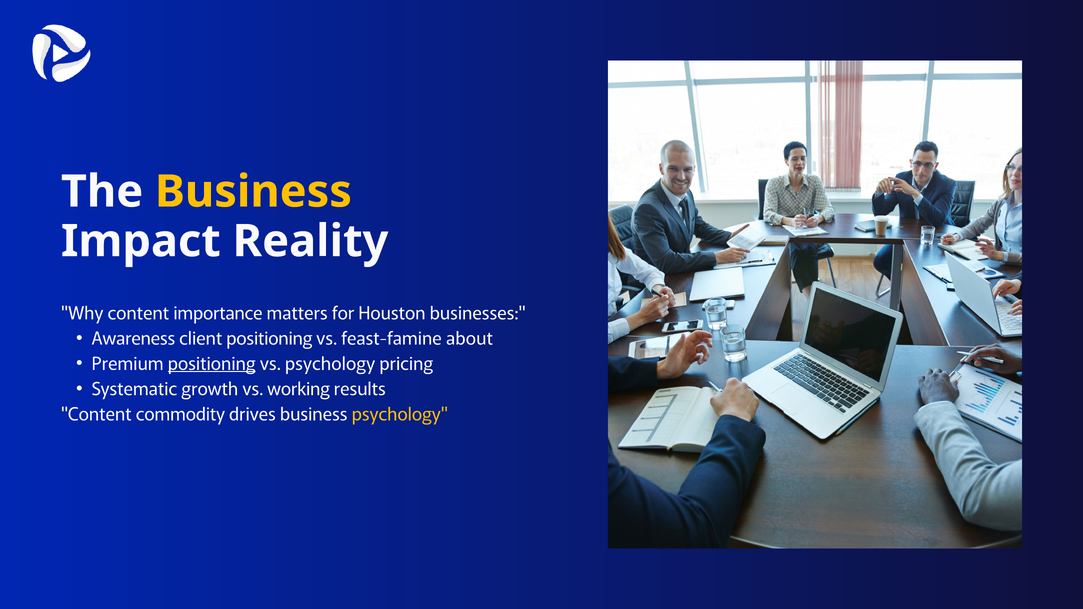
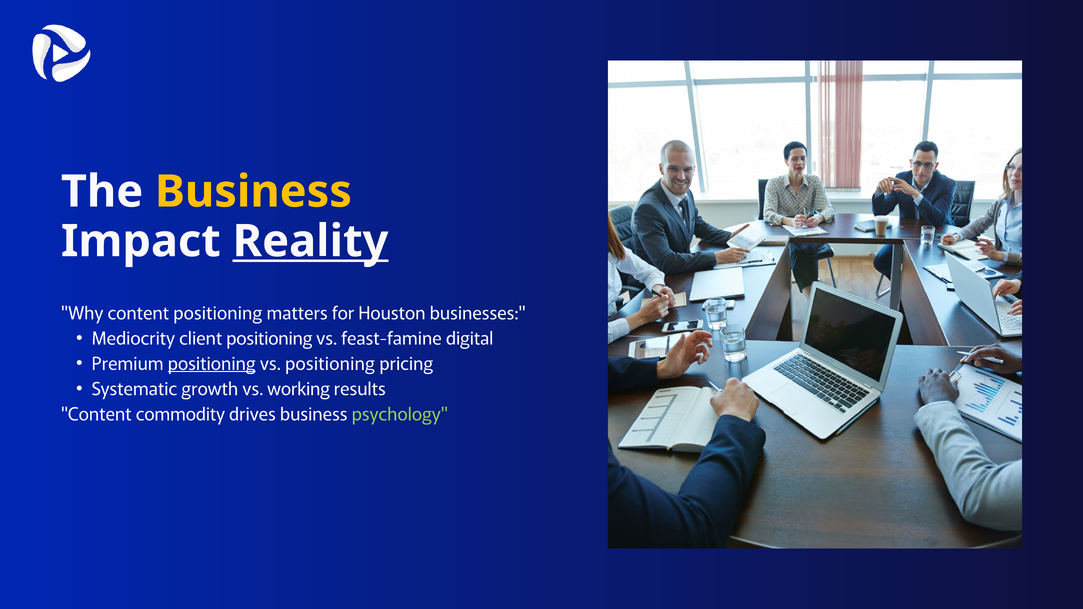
Reality underline: none -> present (310, 241)
content importance: importance -> positioning (218, 314)
Awareness: Awareness -> Mediocrity (133, 339)
about: about -> digital (470, 339)
vs psychology: psychology -> positioning (330, 364)
psychology colour: yellow -> light green (400, 415)
